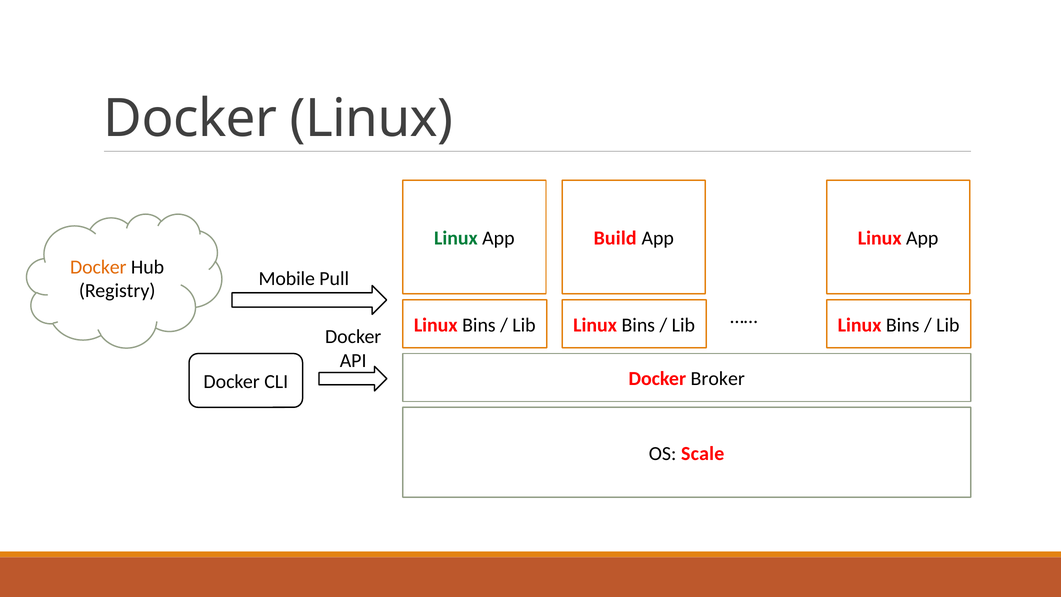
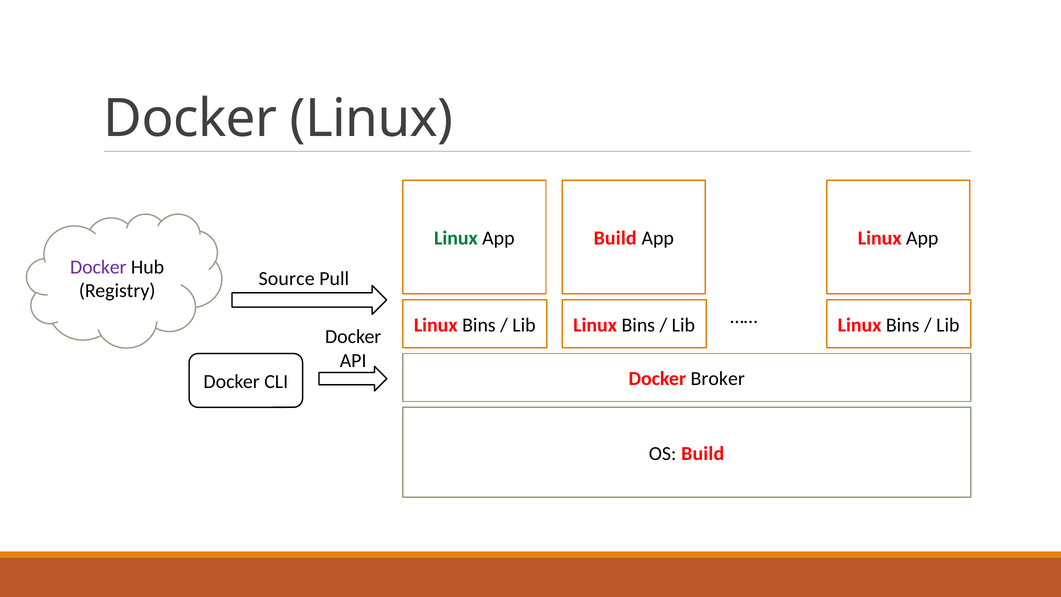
Docker colour: orange -> purple (98, 267)
Mobile: Mobile -> Source (287, 278)
OS Scale: Scale -> Build (703, 454)
